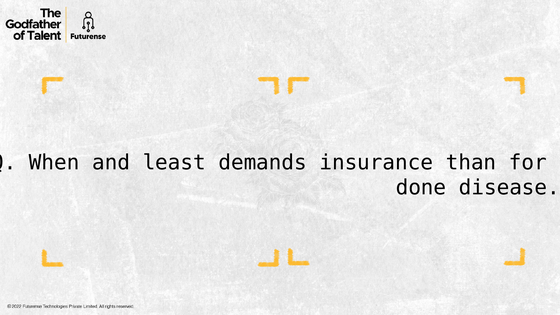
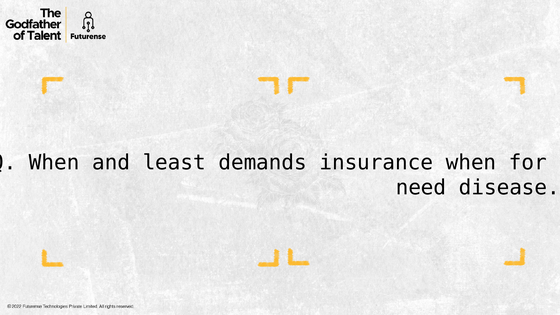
insurance than: than -> when (471, 162)
done: done -> need (421, 188)
